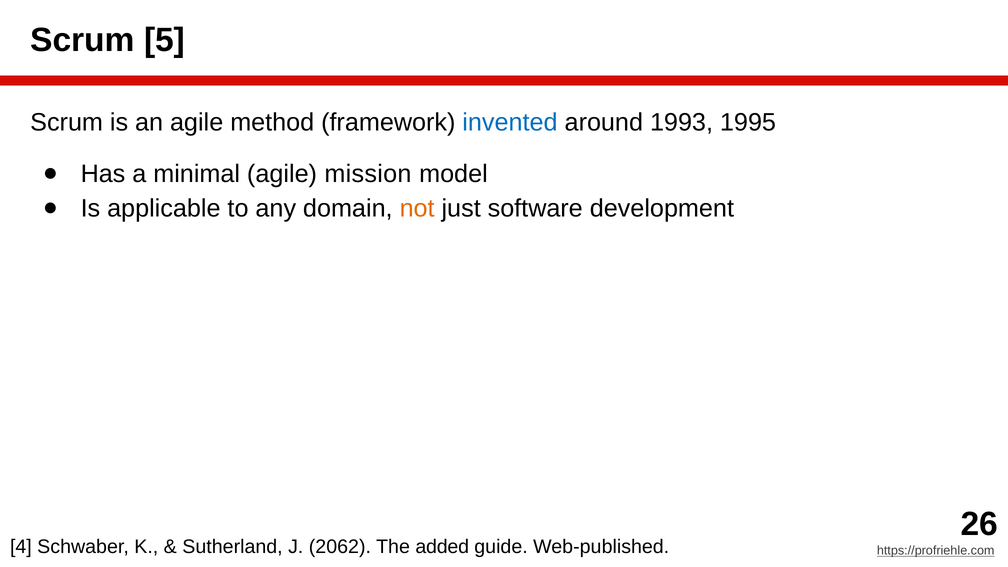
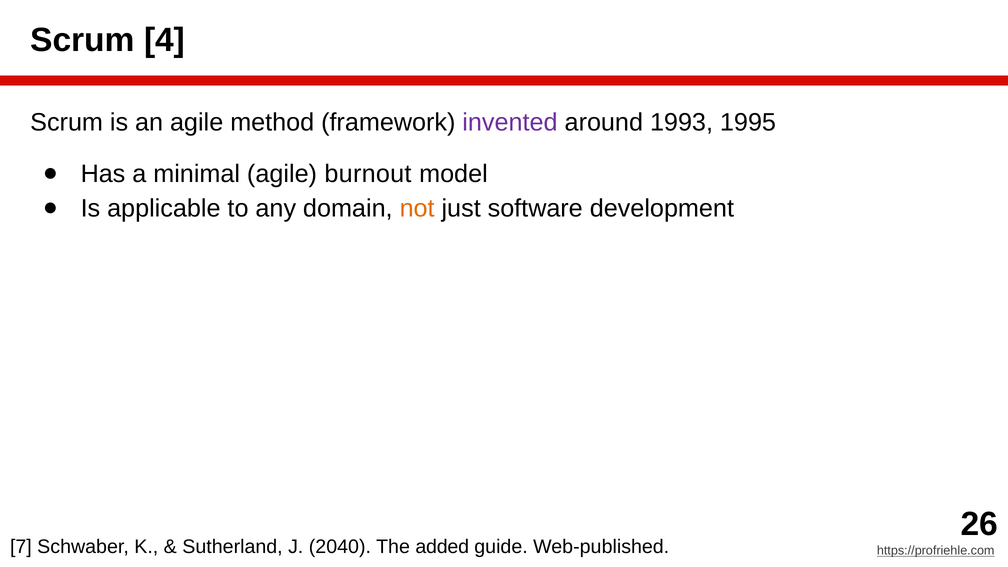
5: 5 -> 4 (165, 40)
invented colour: blue -> purple (510, 122)
mission: mission -> burnout (368, 174)
4: 4 -> 7 (21, 547)
2062: 2062 -> 2040 (340, 547)
